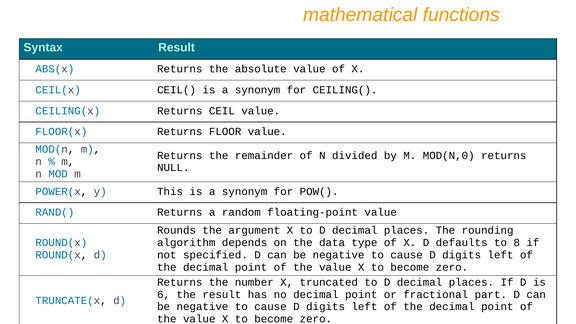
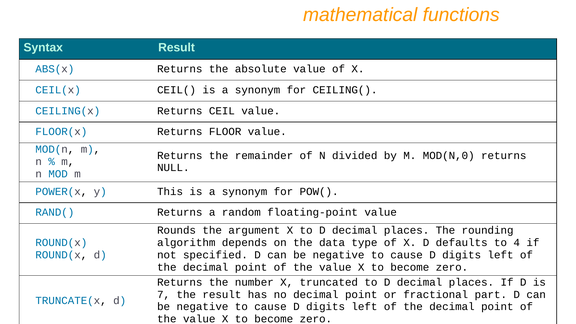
8: 8 -> 4 (517, 243)
6: 6 -> 7 (164, 294)
